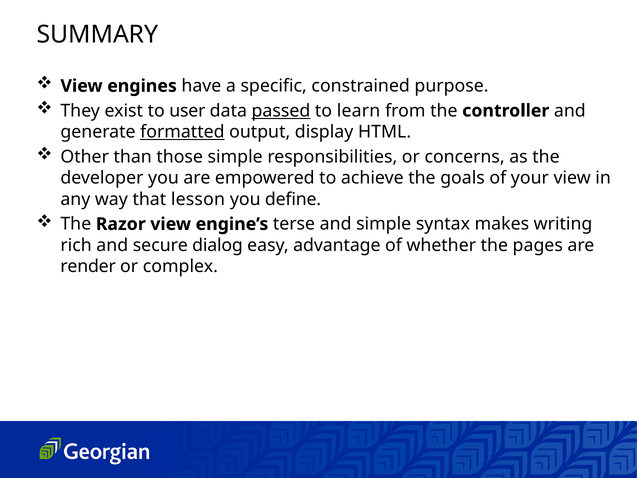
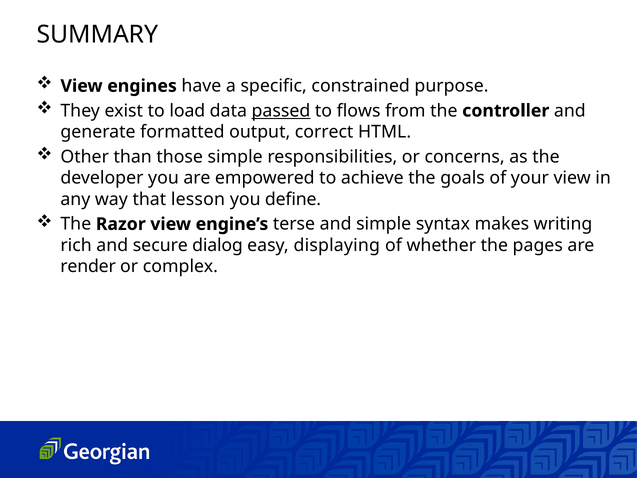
user: user -> load (187, 111)
learn: learn -> flows (359, 111)
formatted underline: present -> none (182, 132)
display: display -> correct (324, 132)
advantage: advantage -> displaying (337, 245)
